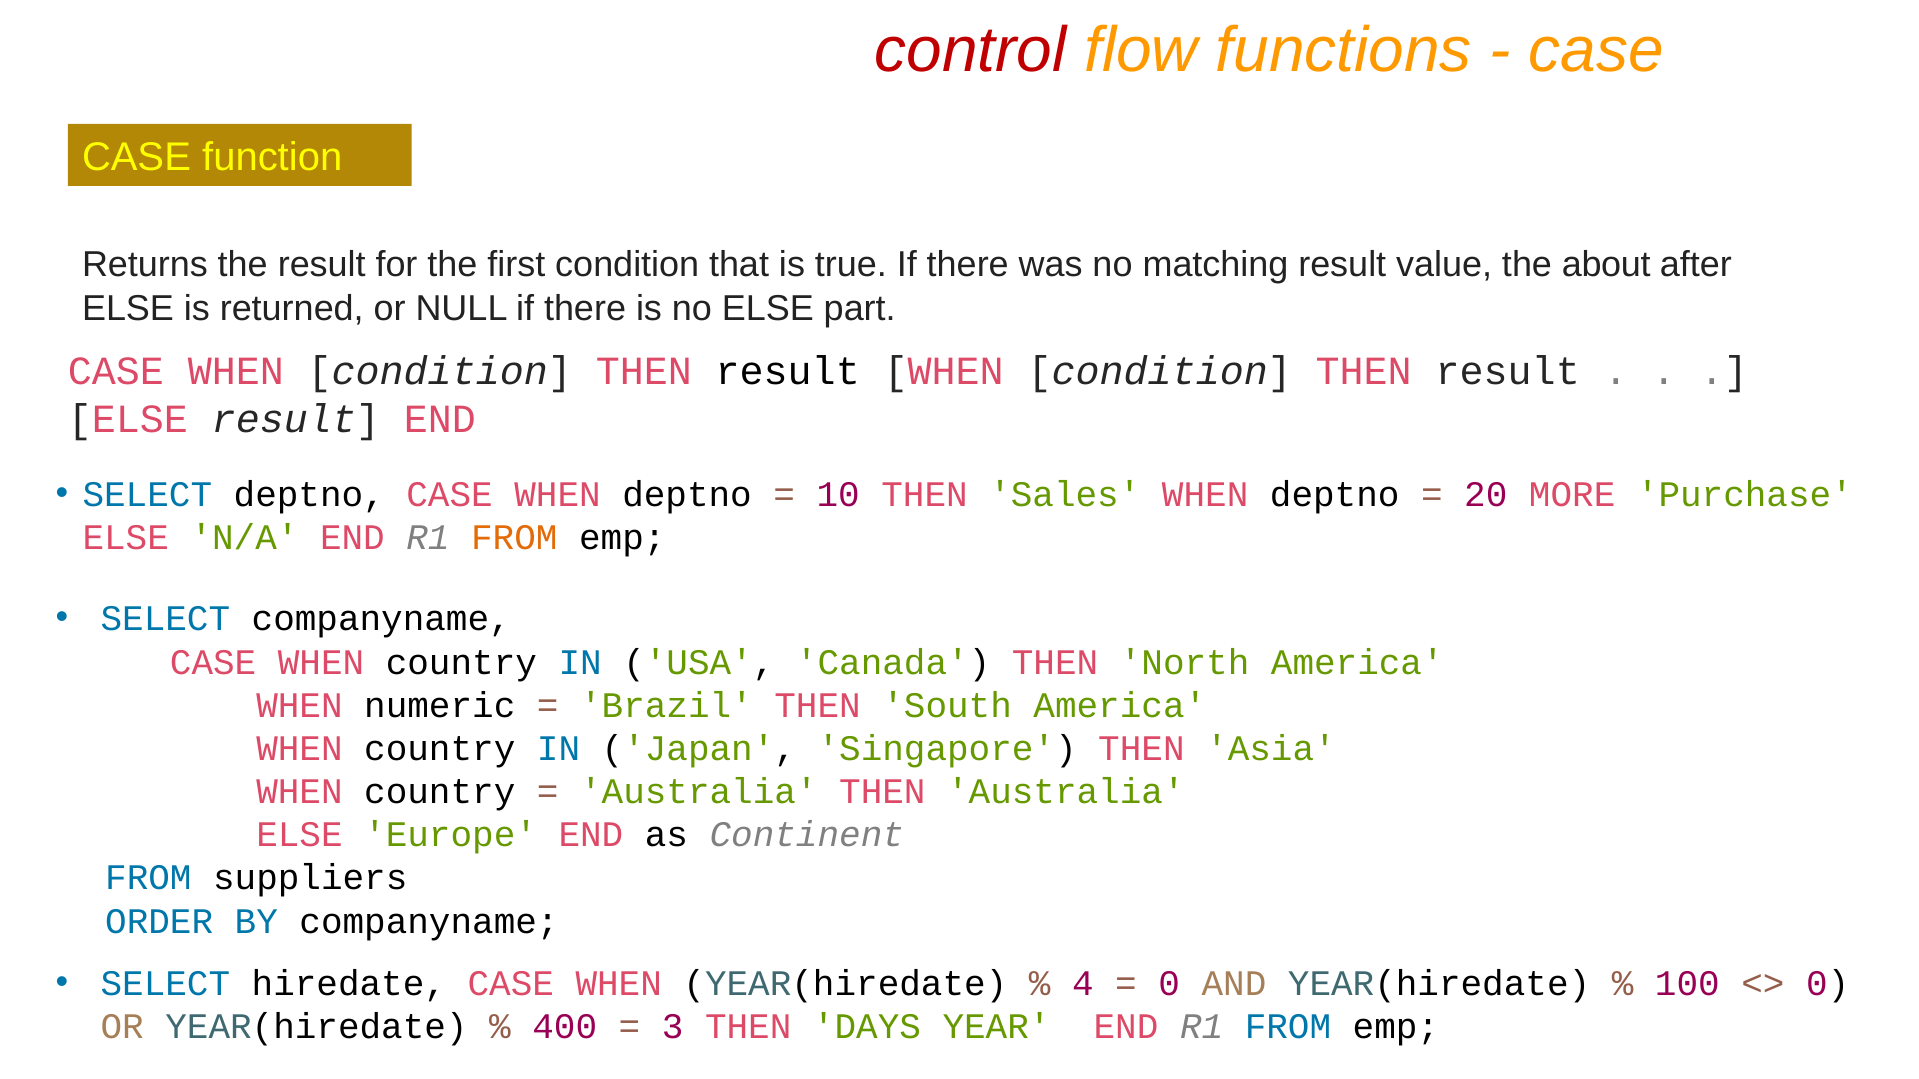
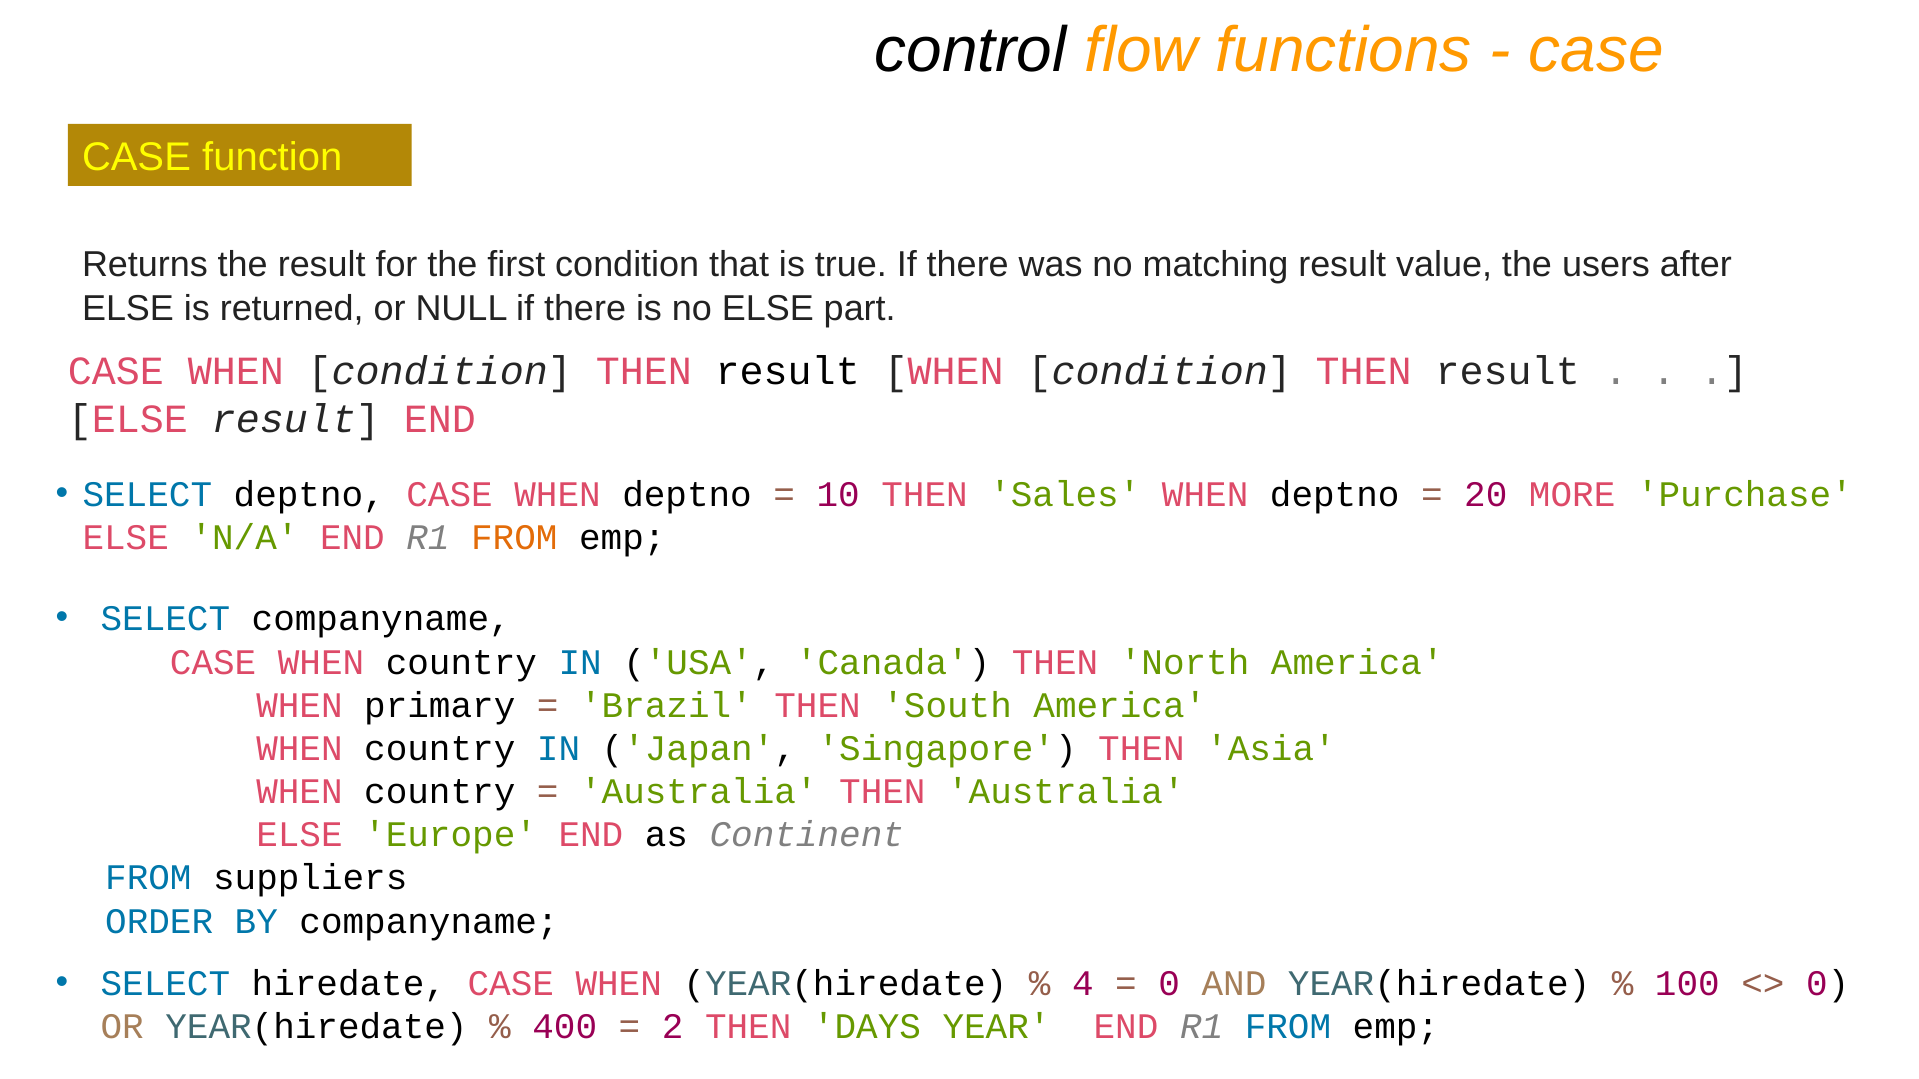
control colour: red -> black (971, 50)
about: about -> users (1606, 265)
numeric: numeric -> primary (440, 706)
3: 3 -> 2 (673, 1027)
